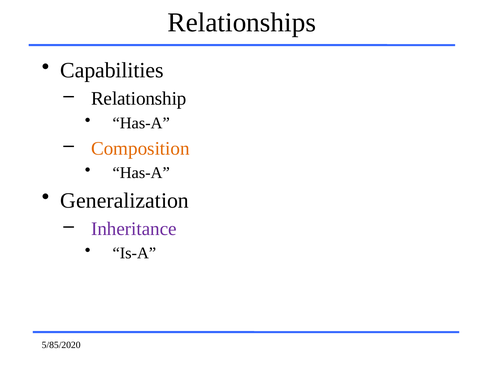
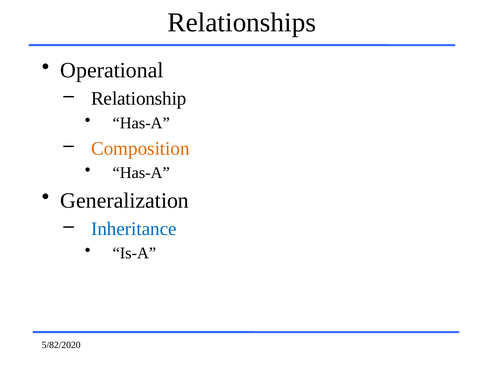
Capabilities: Capabilities -> Operational (112, 70)
Inheritance colour: purple -> blue (134, 229)
5/85/2020: 5/85/2020 -> 5/82/2020 (61, 345)
